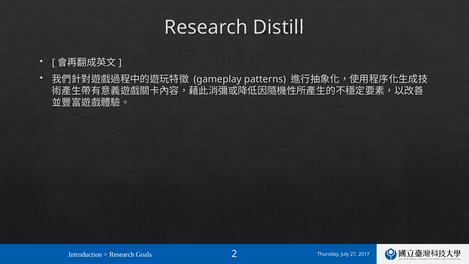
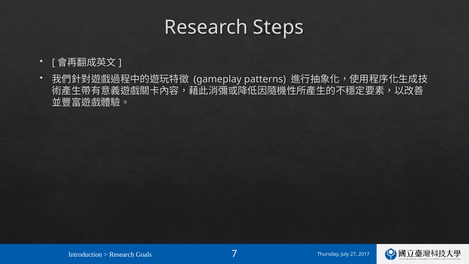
Distill: Distill -> Steps (278, 27)
2: 2 -> 7 (234, 254)
